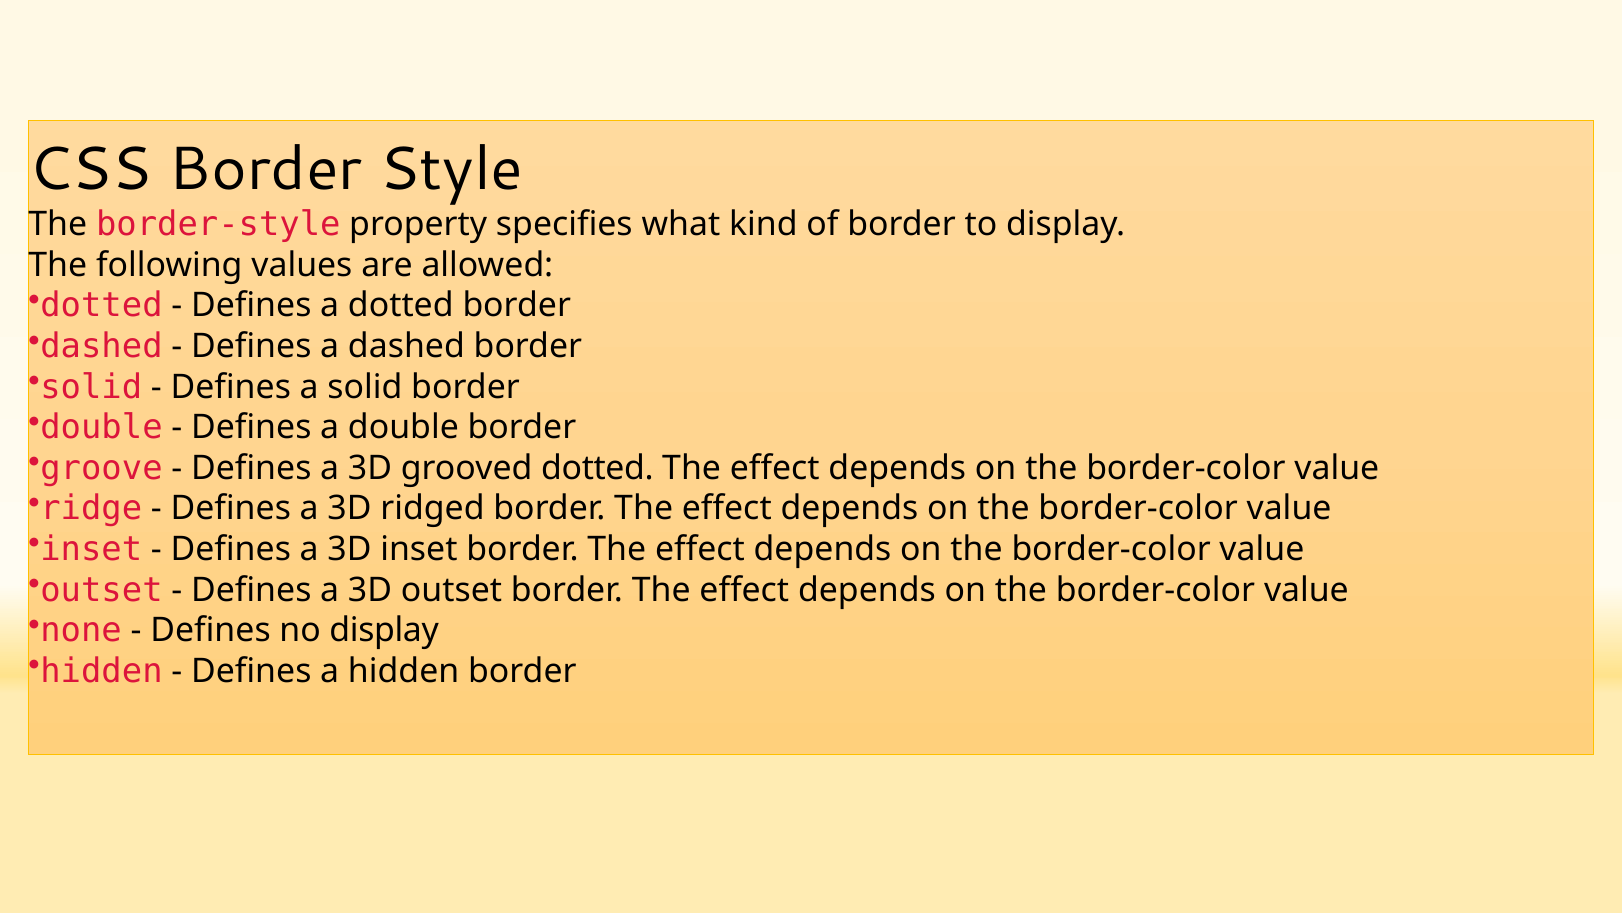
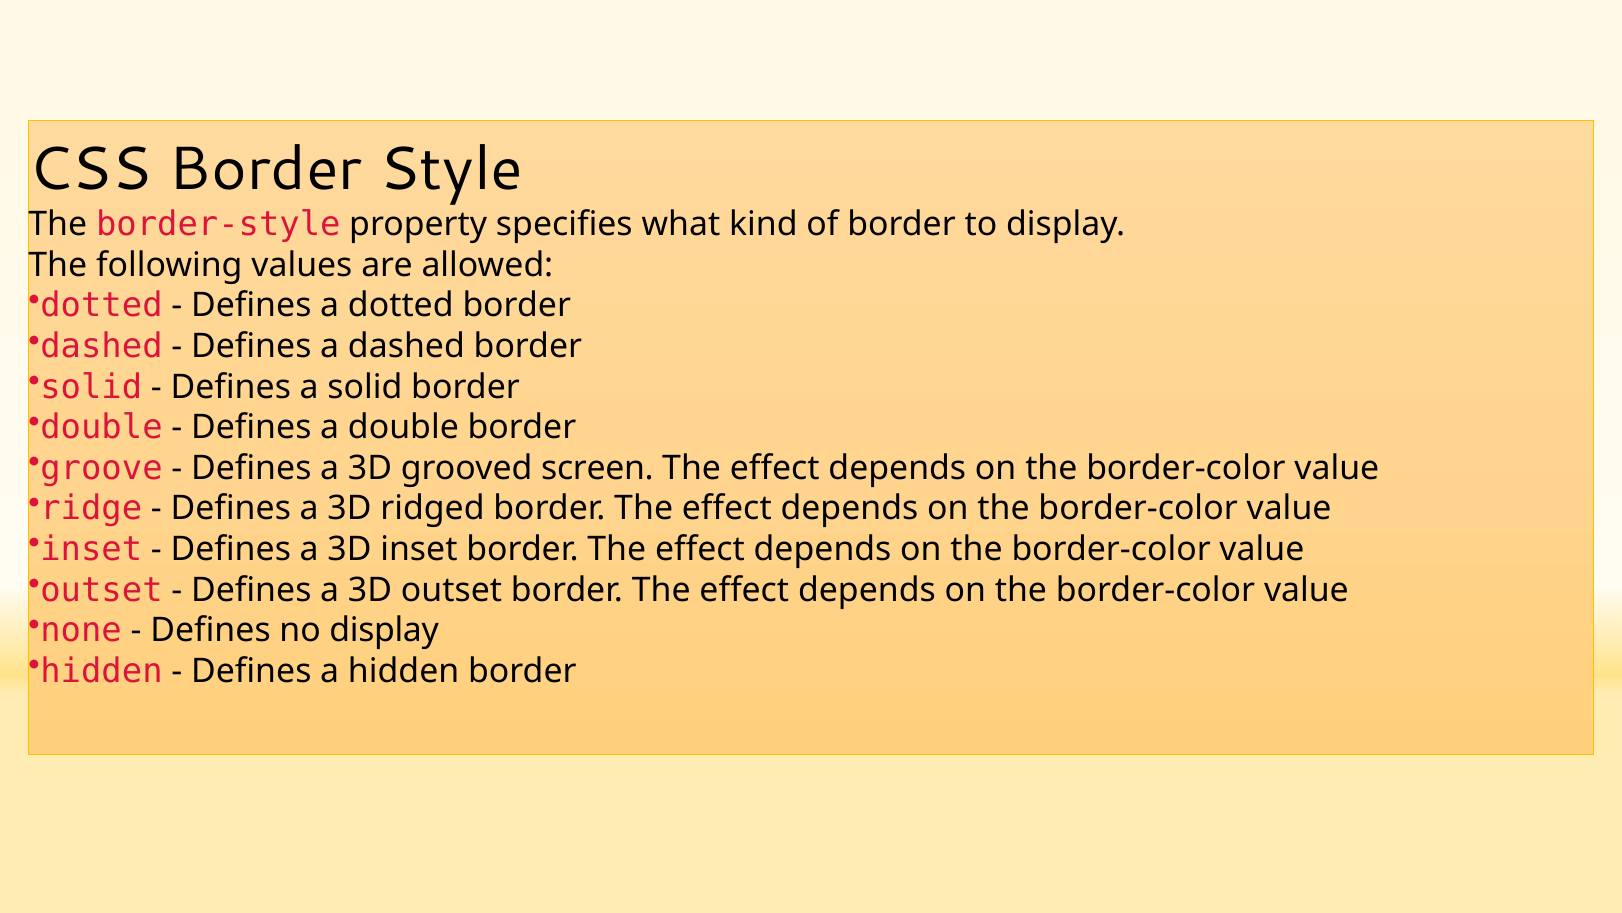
grooved dotted: dotted -> screen (597, 468)
